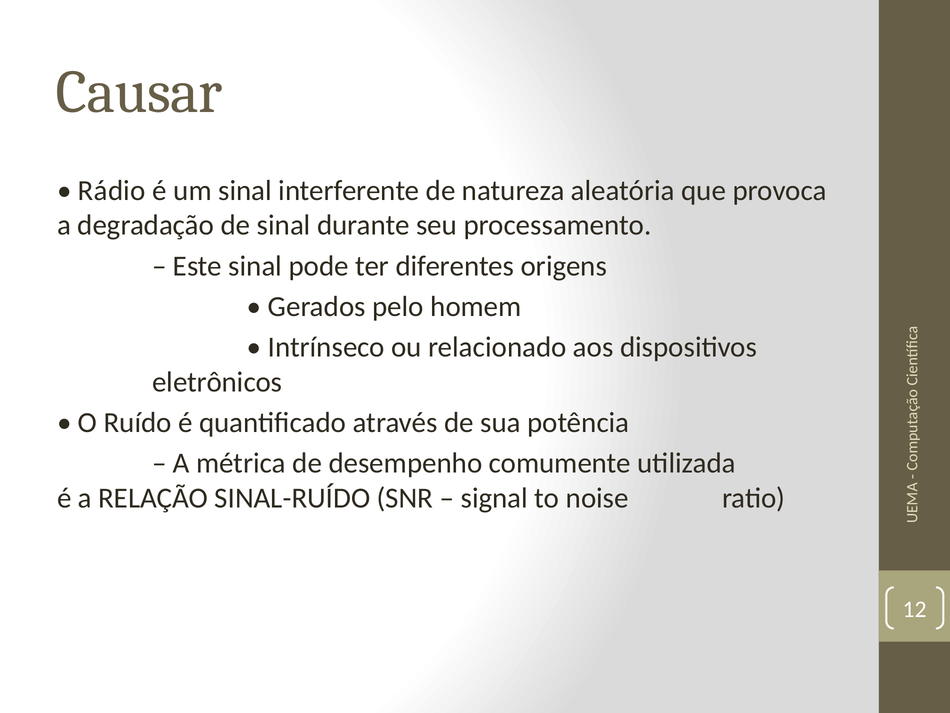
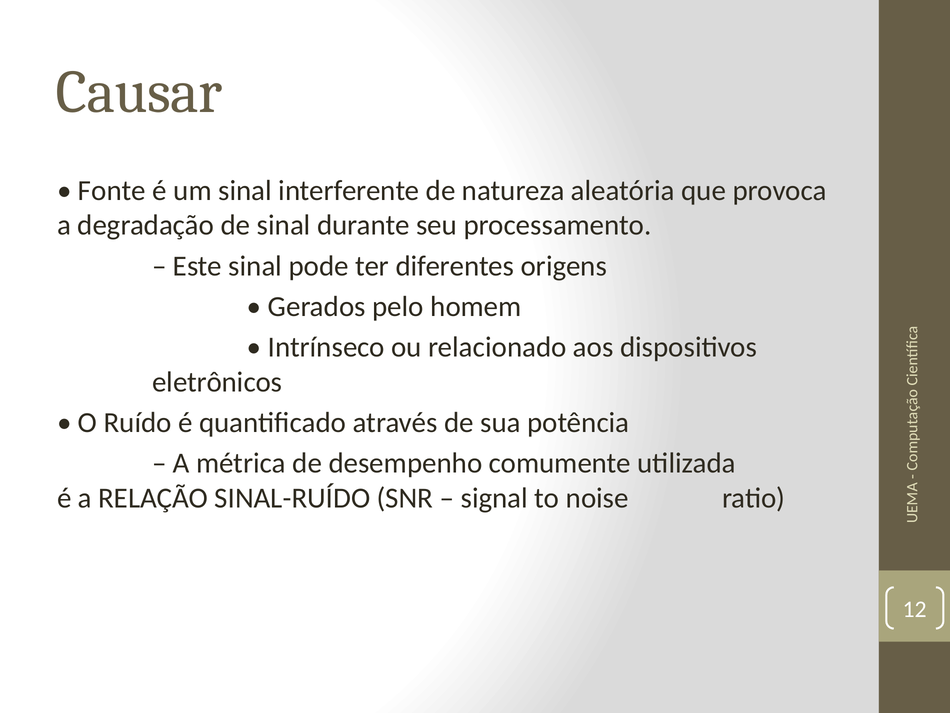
Rádio: Rádio -> Fonte (112, 190)
